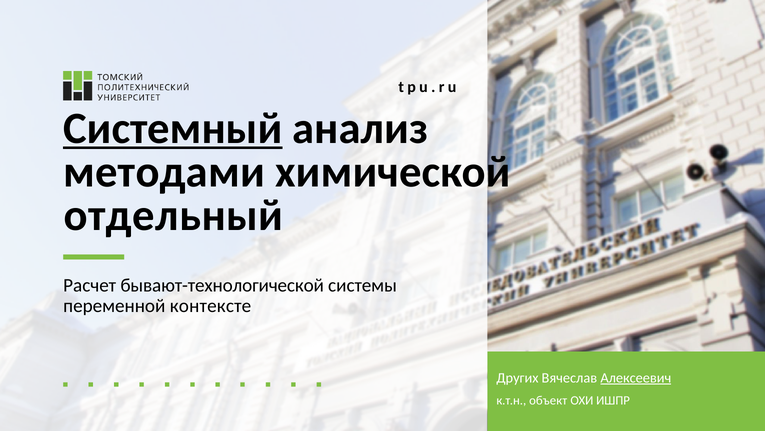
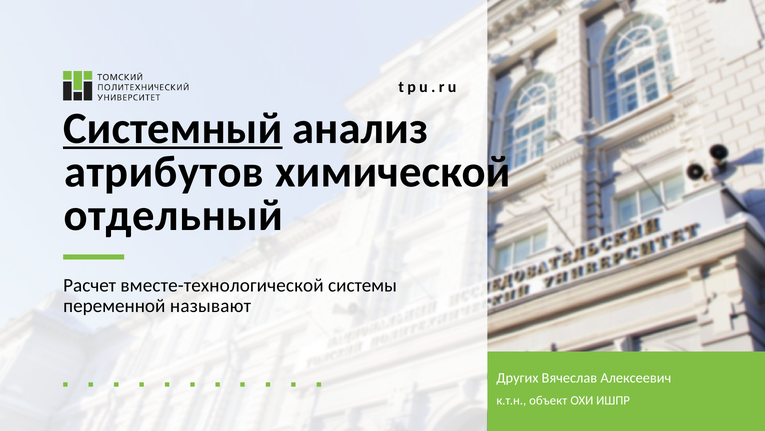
методами: методами -> атрибутов (164, 172)
бывают-технологической: бывают-технологической -> вместе-технологической (222, 285)
контексте: контексте -> называют (211, 306)
Алексеевич underline: present -> none (636, 377)
